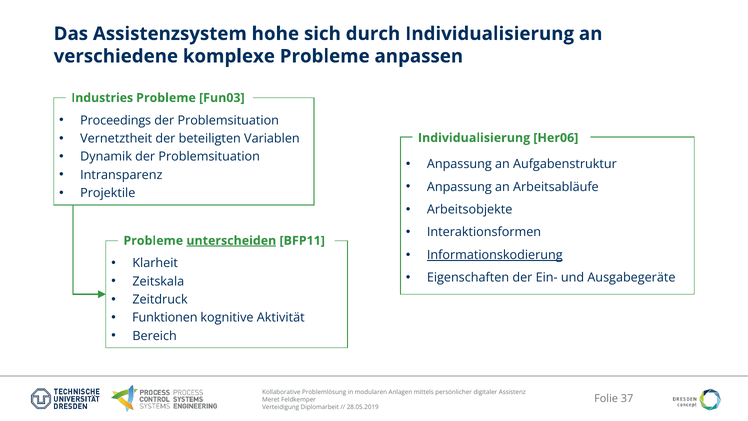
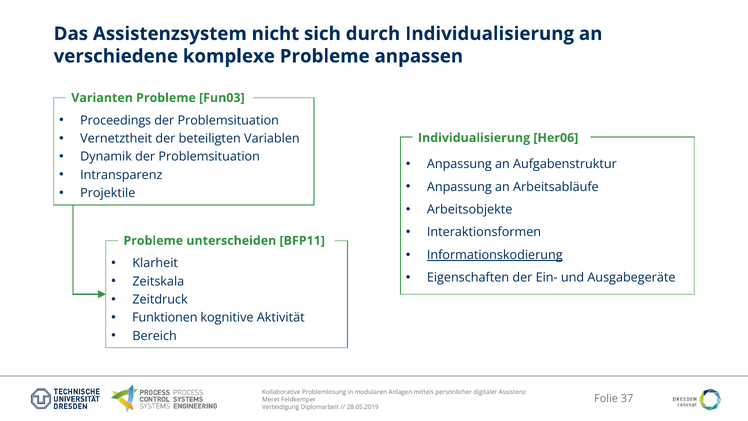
hohe: hohe -> nicht (275, 34)
Industries: Industries -> Varianten (102, 98)
unterscheiden underline: present -> none (231, 241)
